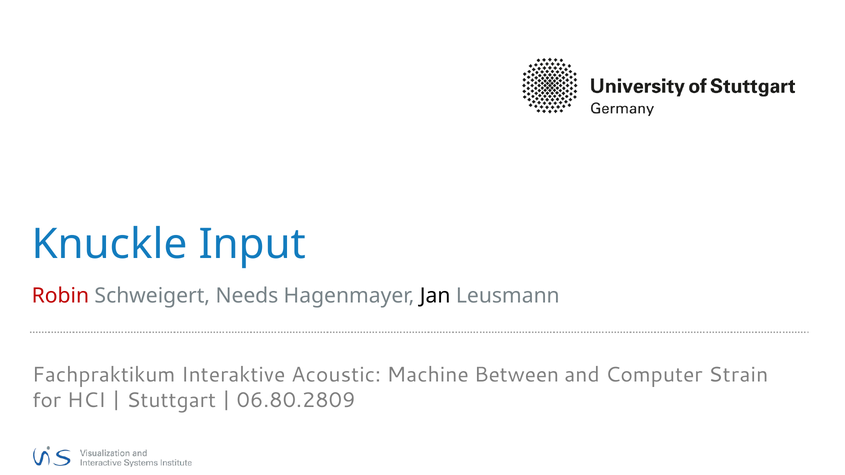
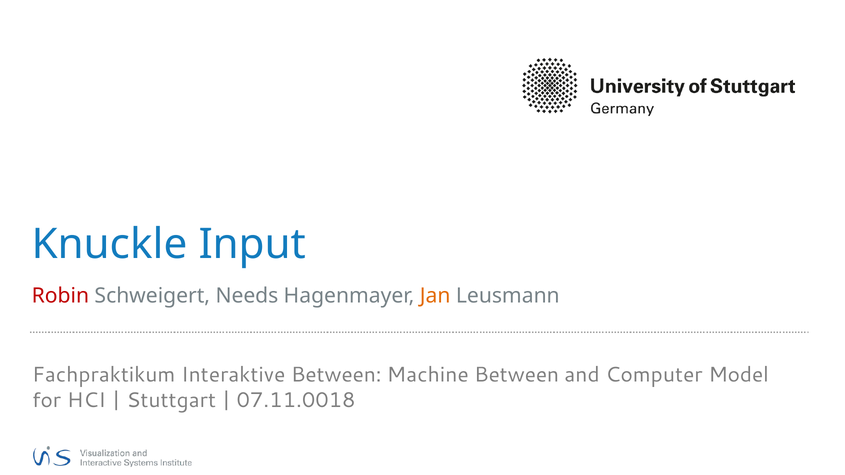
Jan colour: black -> orange (435, 296)
Interaktive Acoustic: Acoustic -> Between (336, 375)
Strain: Strain -> Model (739, 375)
06.80.2809: 06.80.2809 -> 07.11.0018 (296, 400)
